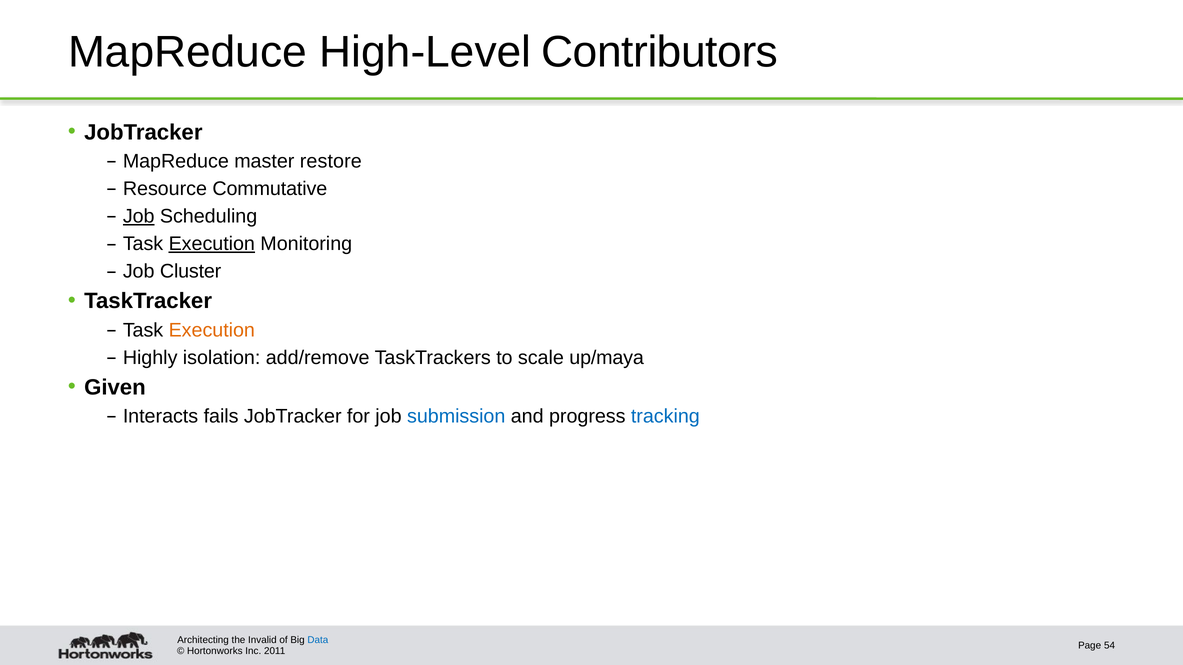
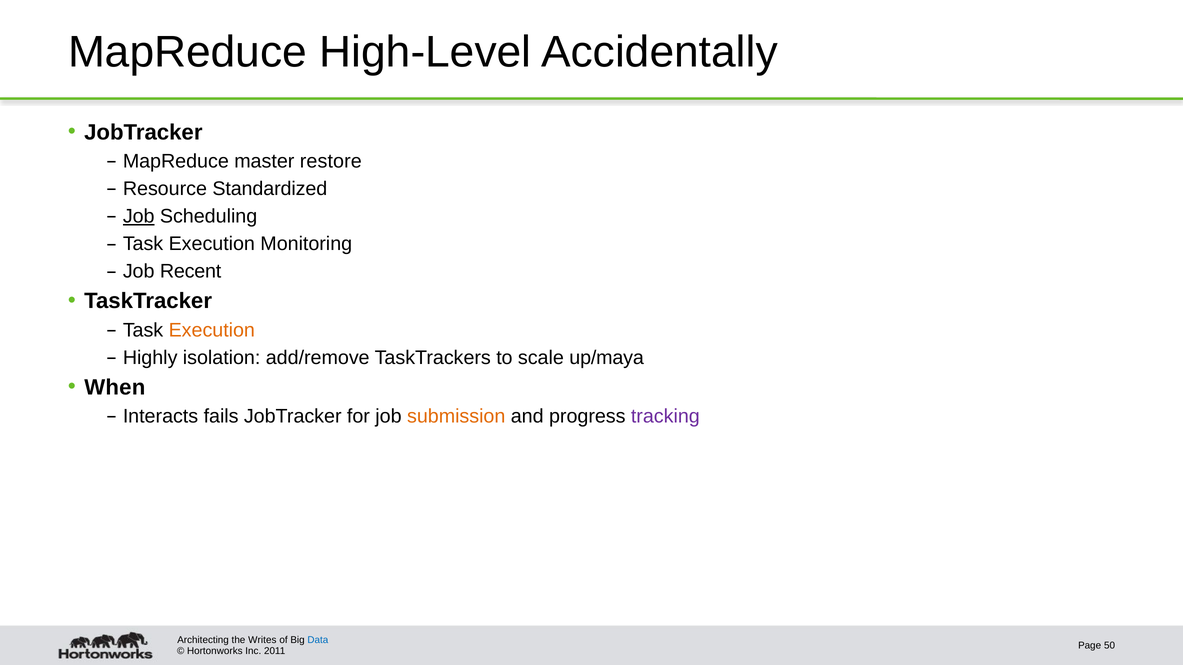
Contributors: Contributors -> Accidentally (659, 52)
Commutative: Commutative -> Standardized (270, 189)
Execution underline: present -> none (212, 244)
Cluster: Cluster -> Recent (191, 272)
Given: Given -> When (115, 388)
submission colour: blue -> orange (456, 417)
tracking colour: blue -> purple (665, 417)
Invalid: Invalid -> Writes (262, 640)
54: 54 -> 50 (1110, 646)
